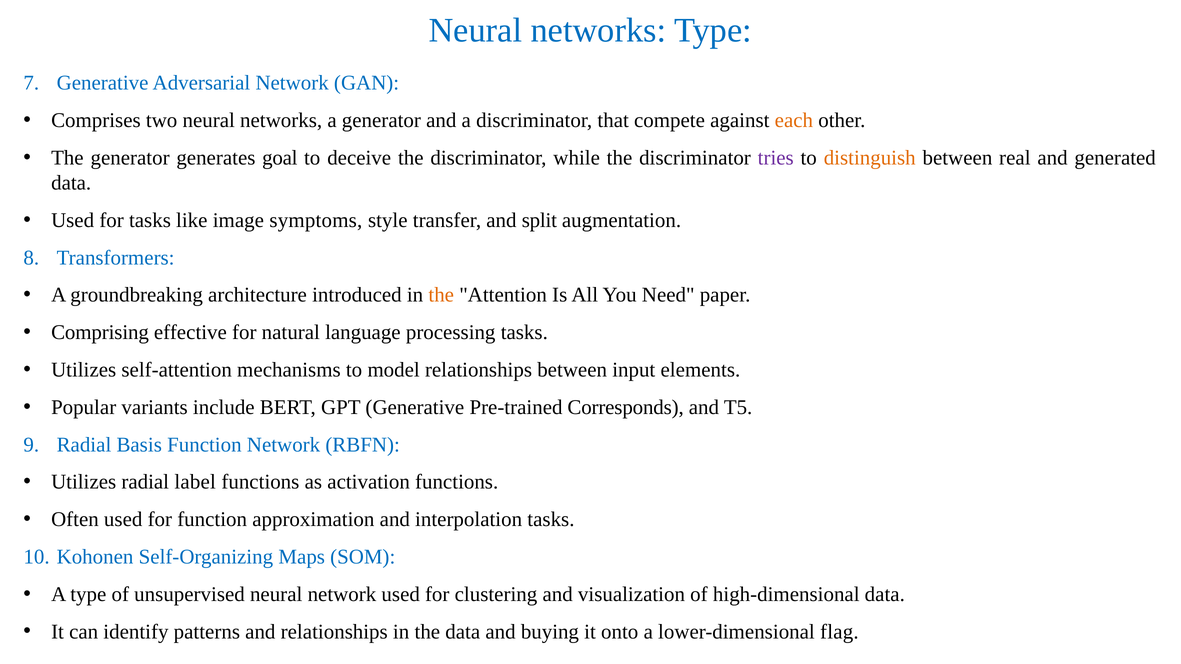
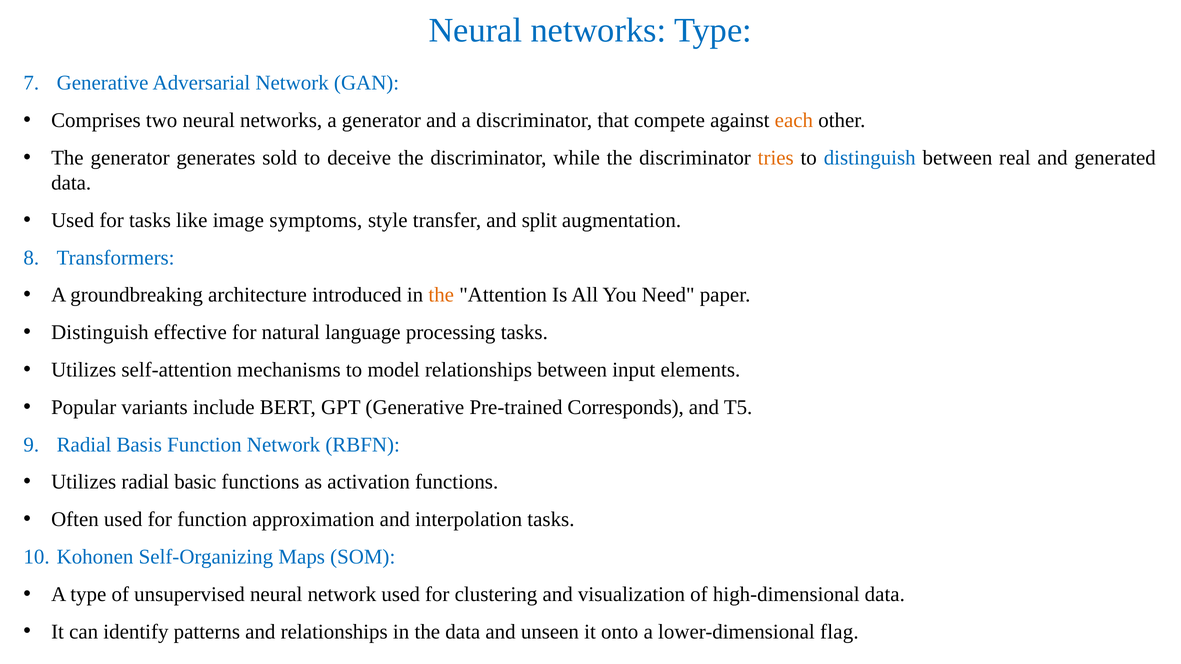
goal: goal -> sold (280, 158)
tries colour: purple -> orange (776, 158)
distinguish colour: orange -> blue (870, 158)
Comprising: Comprising -> Distinguish (100, 333)
label: label -> basic (195, 482)
buying: buying -> unseen (550, 632)
